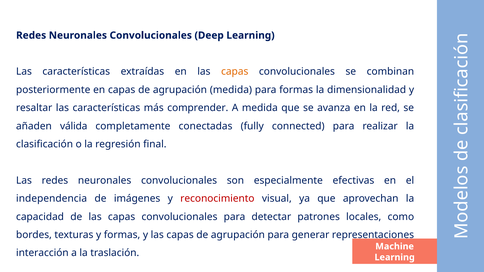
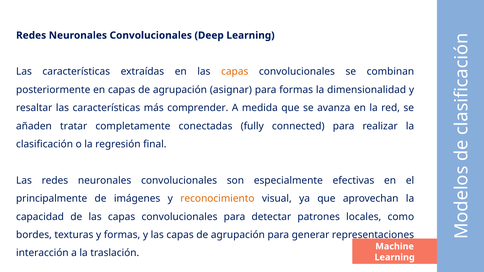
agrupación medida: medida -> asignar (231, 90)
válida: válida -> tratar (74, 126)
independencia: independencia -> principalmente (52, 199)
reconocimiento colour: red -> orange (217, 199)
